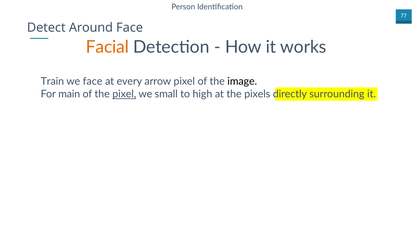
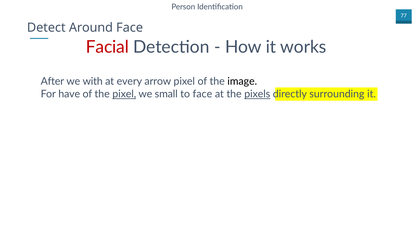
Facial colour: orange -> red (107, 47)
Train: Train -> After (52, 81)
we face: face -> with (93, 81)
main: main -> have (69, 94)
to high: high -> face (202, 94)
pixels underline: none -> present (257, 94)
